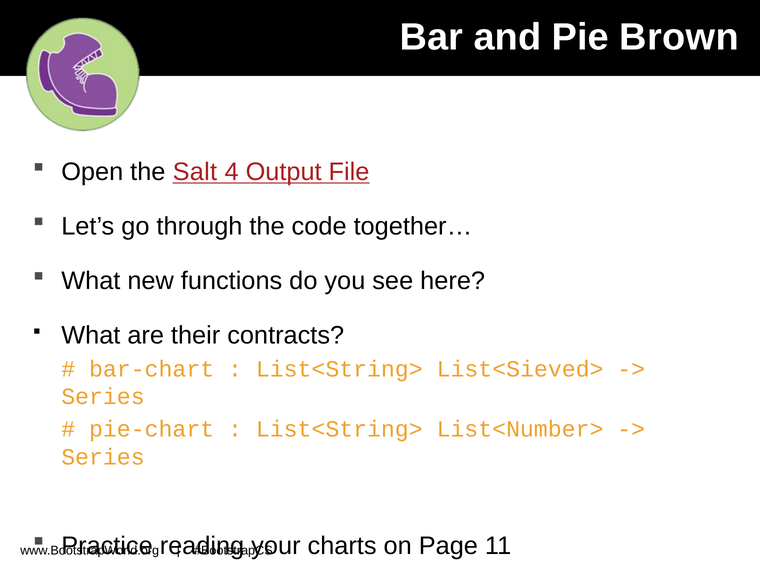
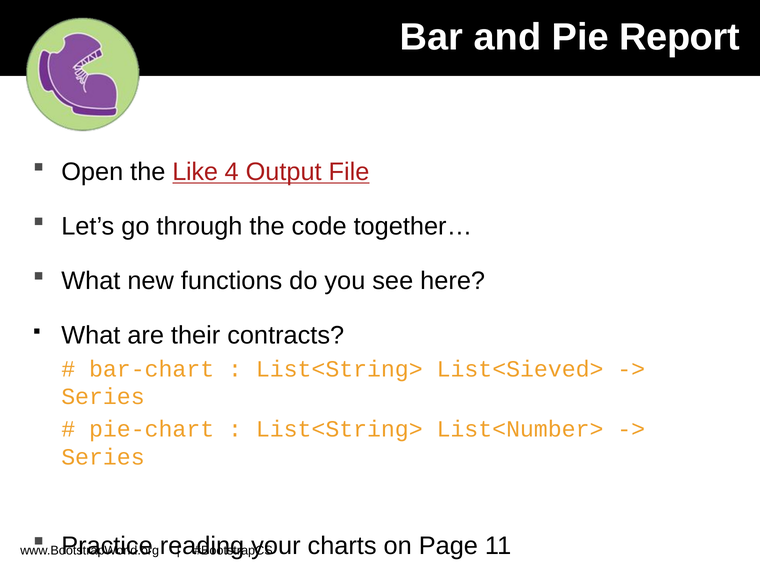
Brown: Brown -> Report (679, 37)
Salt: Salt -> Like (195, 172)
